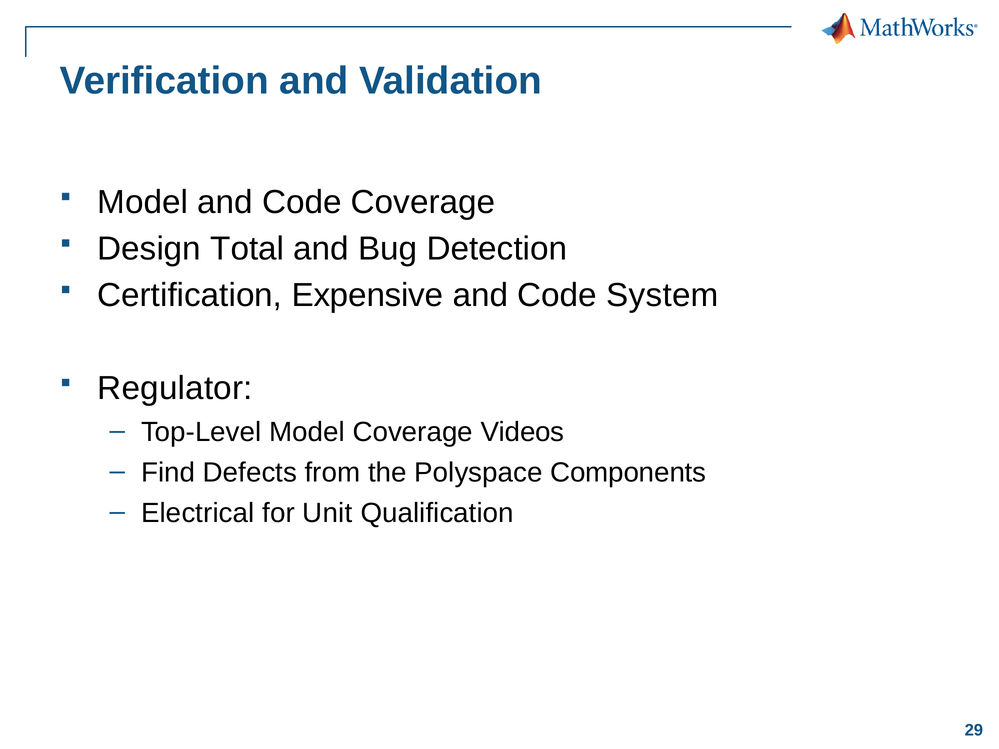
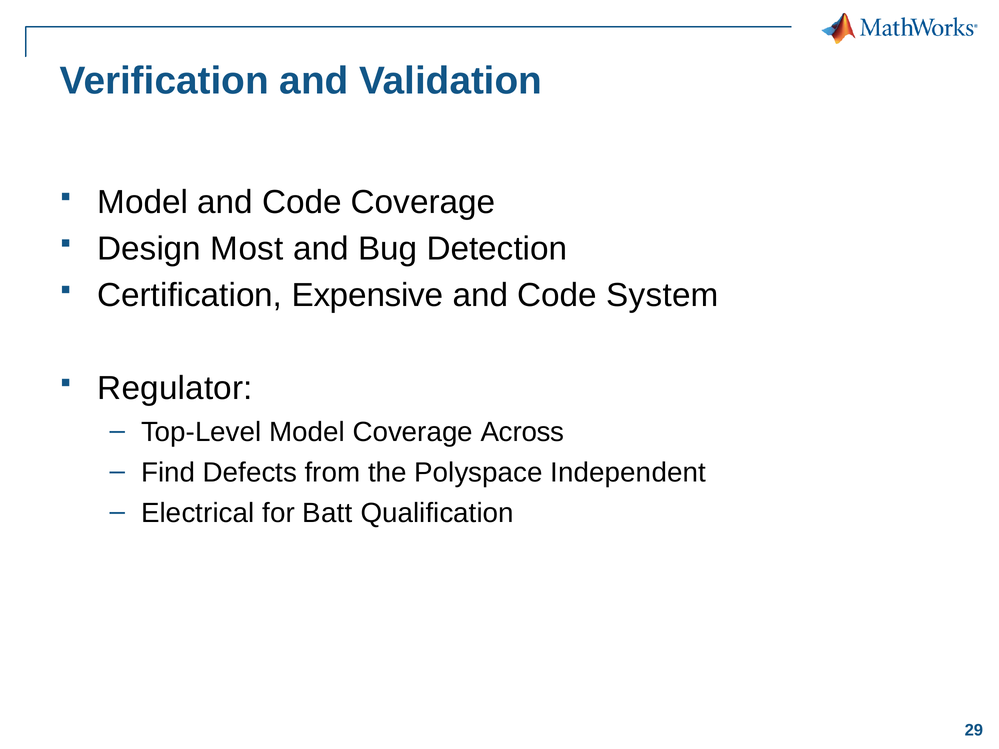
Total: Total -> Most (247, 249)
Videos: Videos -> Across (523, 432)
Components: Components -> Independent (628, 473)
Unit: Unit -> Batt (327, 513)
